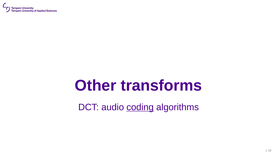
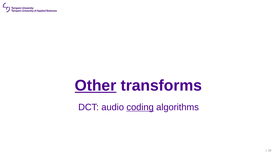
Other underline: none -> present (96, 85)
